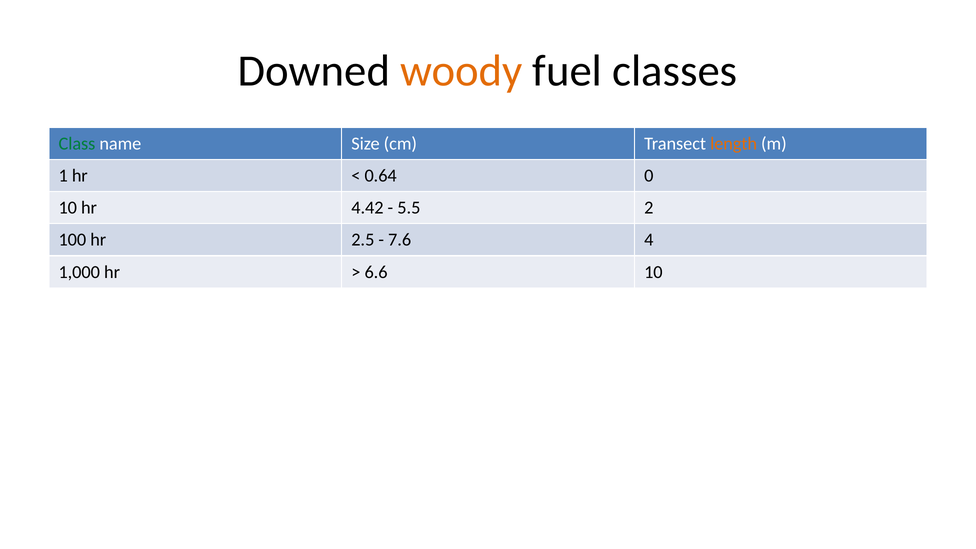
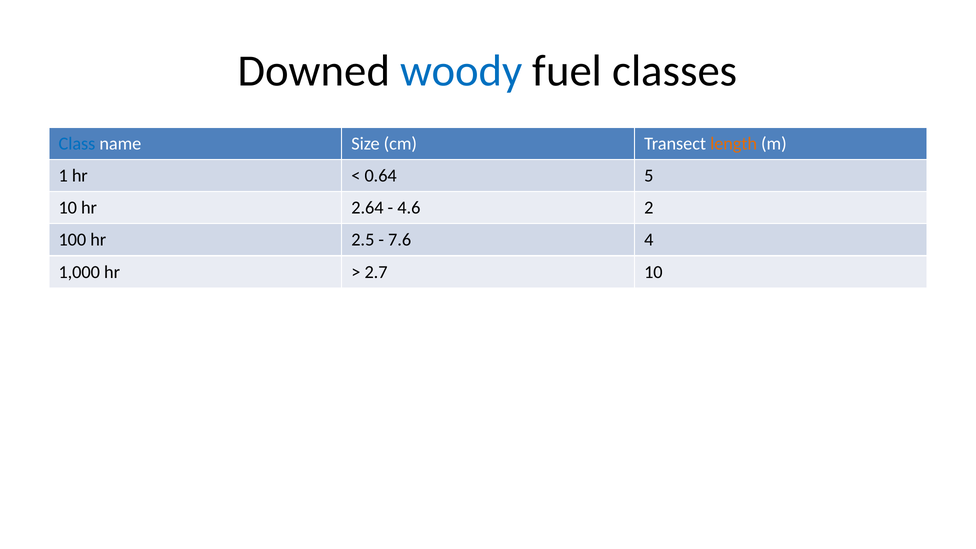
woody colour: orange -> blue (461, 71)
Class colour: green -> blue (77, 144)
0: 0 -> 5 (649, 176)
4.42: 4.42 -> 2.64 (367, 208)
5.5: 5.5 -> 4.6 (409, 208)
6.6: 6.6 -> 2.7 (376, 272)
